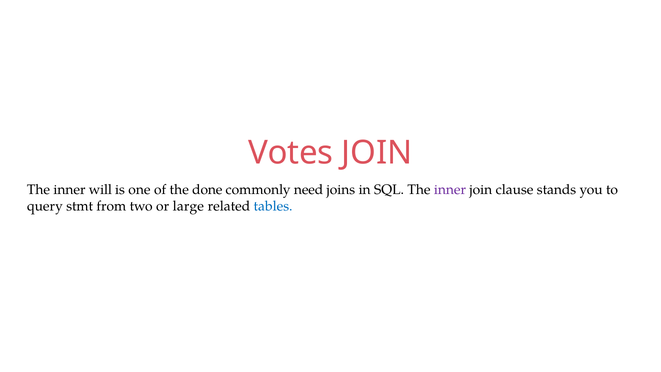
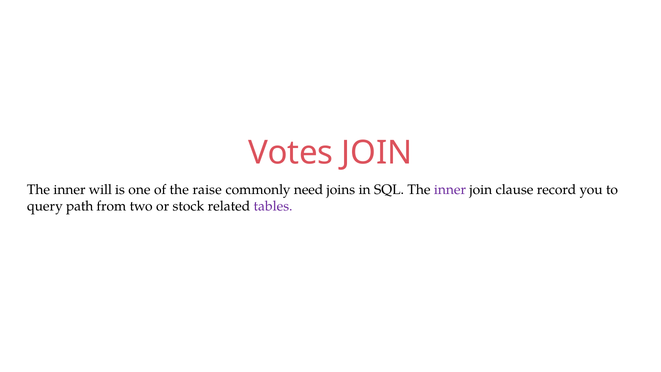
done: done -> raise (207, 190)
stands: stands -> record (557, 190)
stmt: stmt -> path (80, 206)
large: large -> stock (188, 206)
tables colour: blue -> purple (273, 206)
